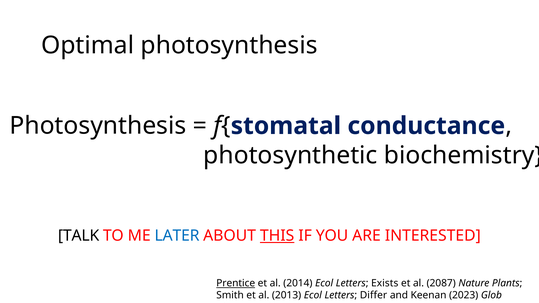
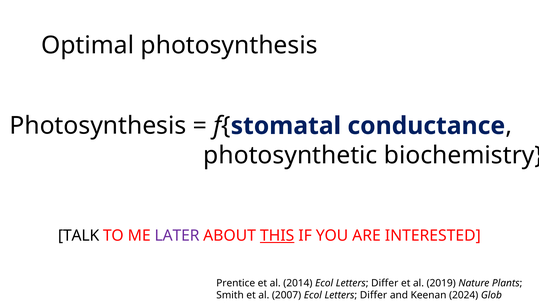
LATER colour: blue -> purple (177, 236)
Prentice underline: present -> none (236, 283)
2014 Ecol Letters Exists: Exists -> Differ (385, 283)
2087: 2087 -> 2019 (441, 283)
2013: 2013 -> 2007 (287, 295)
2023: 2023 -> 2024 (464, 295)
